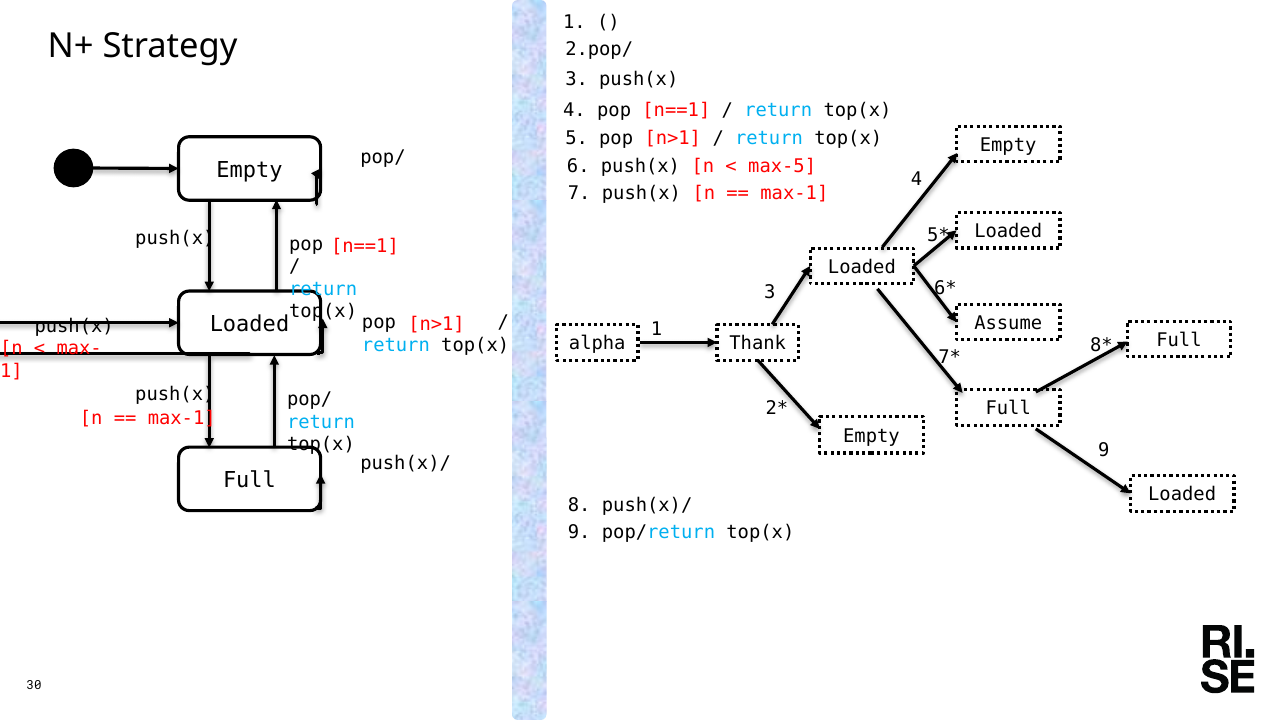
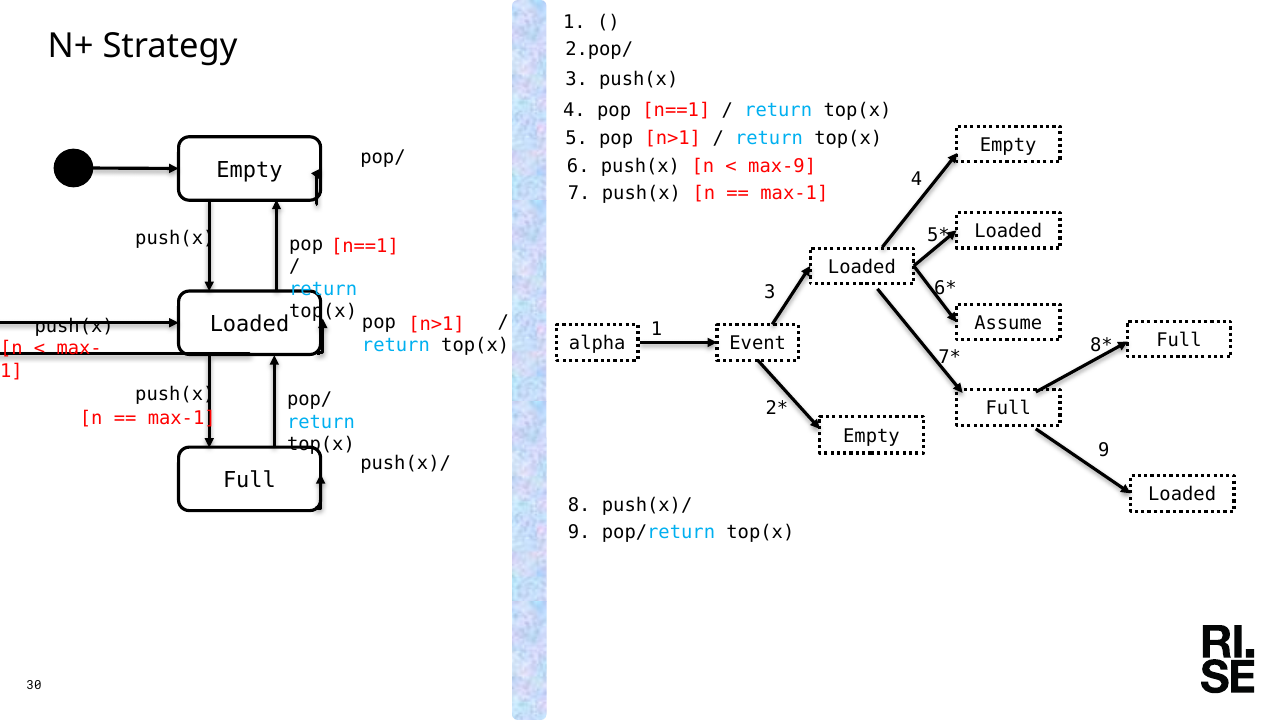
max-5: max-5 -> max-9 (782, 166)
Thank: Thank -> Event (758, 344)
